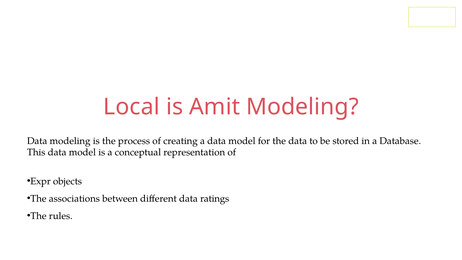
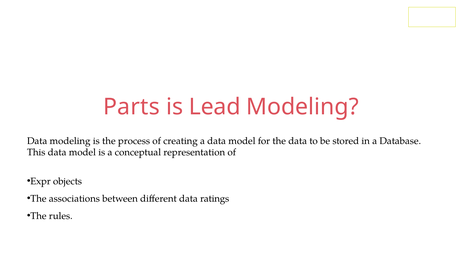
Local: Local -> Parts (132, 107)
Amit: Amit -> Lead (215, 107)
